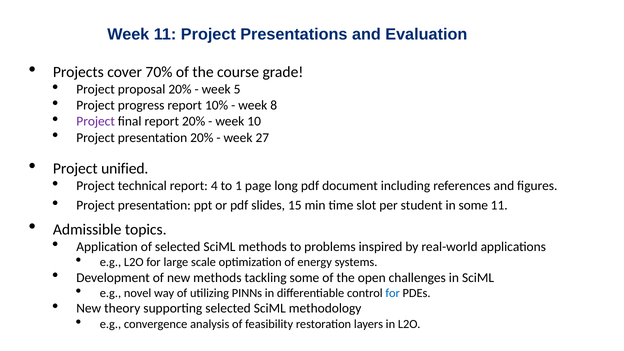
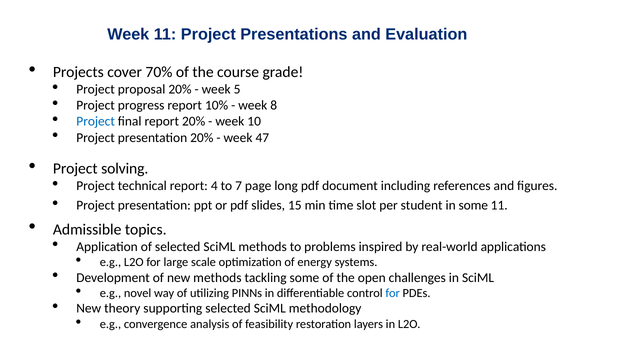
Project colour: purple -> blue (96, 122)
27: 27 -> 47 (262, 138)
unified: unified -> solving (125, 169)
1: 1 -> 7 (239, 186)
